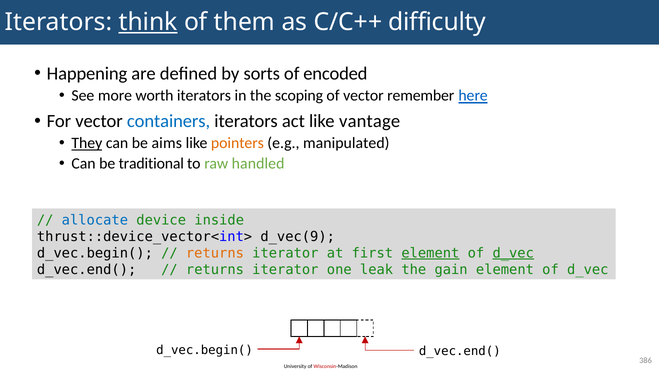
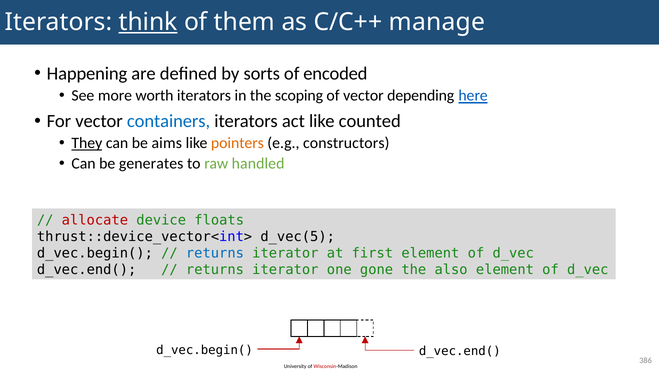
difficulty: difficulty -> manage (437, 22)
remember: remember -> depending (421, 96)
vantage: vantage -> counted (370, 121)
manipulated: manipulated -> constructors (346, 143)
traditional: traditional -> generates (151, 164)
allocate colour: blue -> red (95, 220)
inside: inside -> floats (219, 220)
d_vec(9: d_vec(9 -> d_vec(5 (298, 236)
returns colour: orange -> blue (215, 253)
element underline: present -> none (430, 253)
d_vec underline: present -> none (513, 253)
leak: leak -> gone (377, 269)
gain: gain -> also (451, 269)
